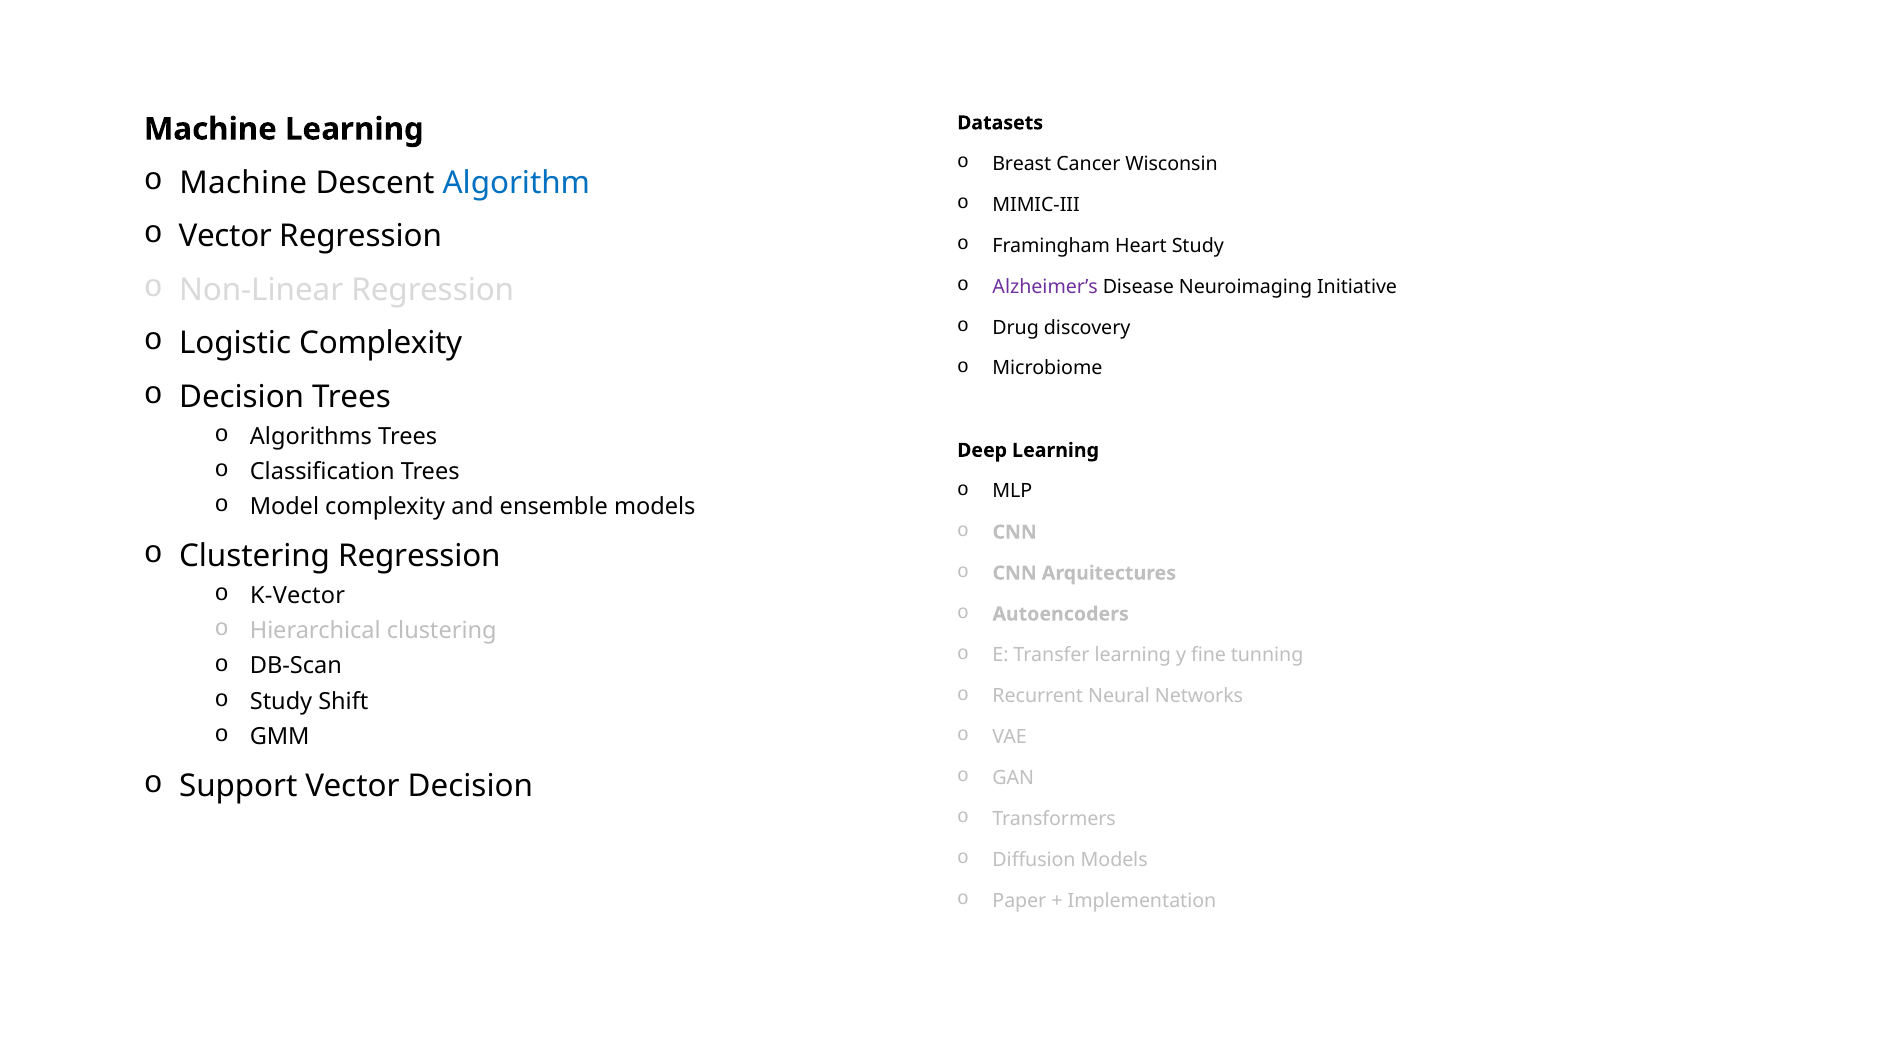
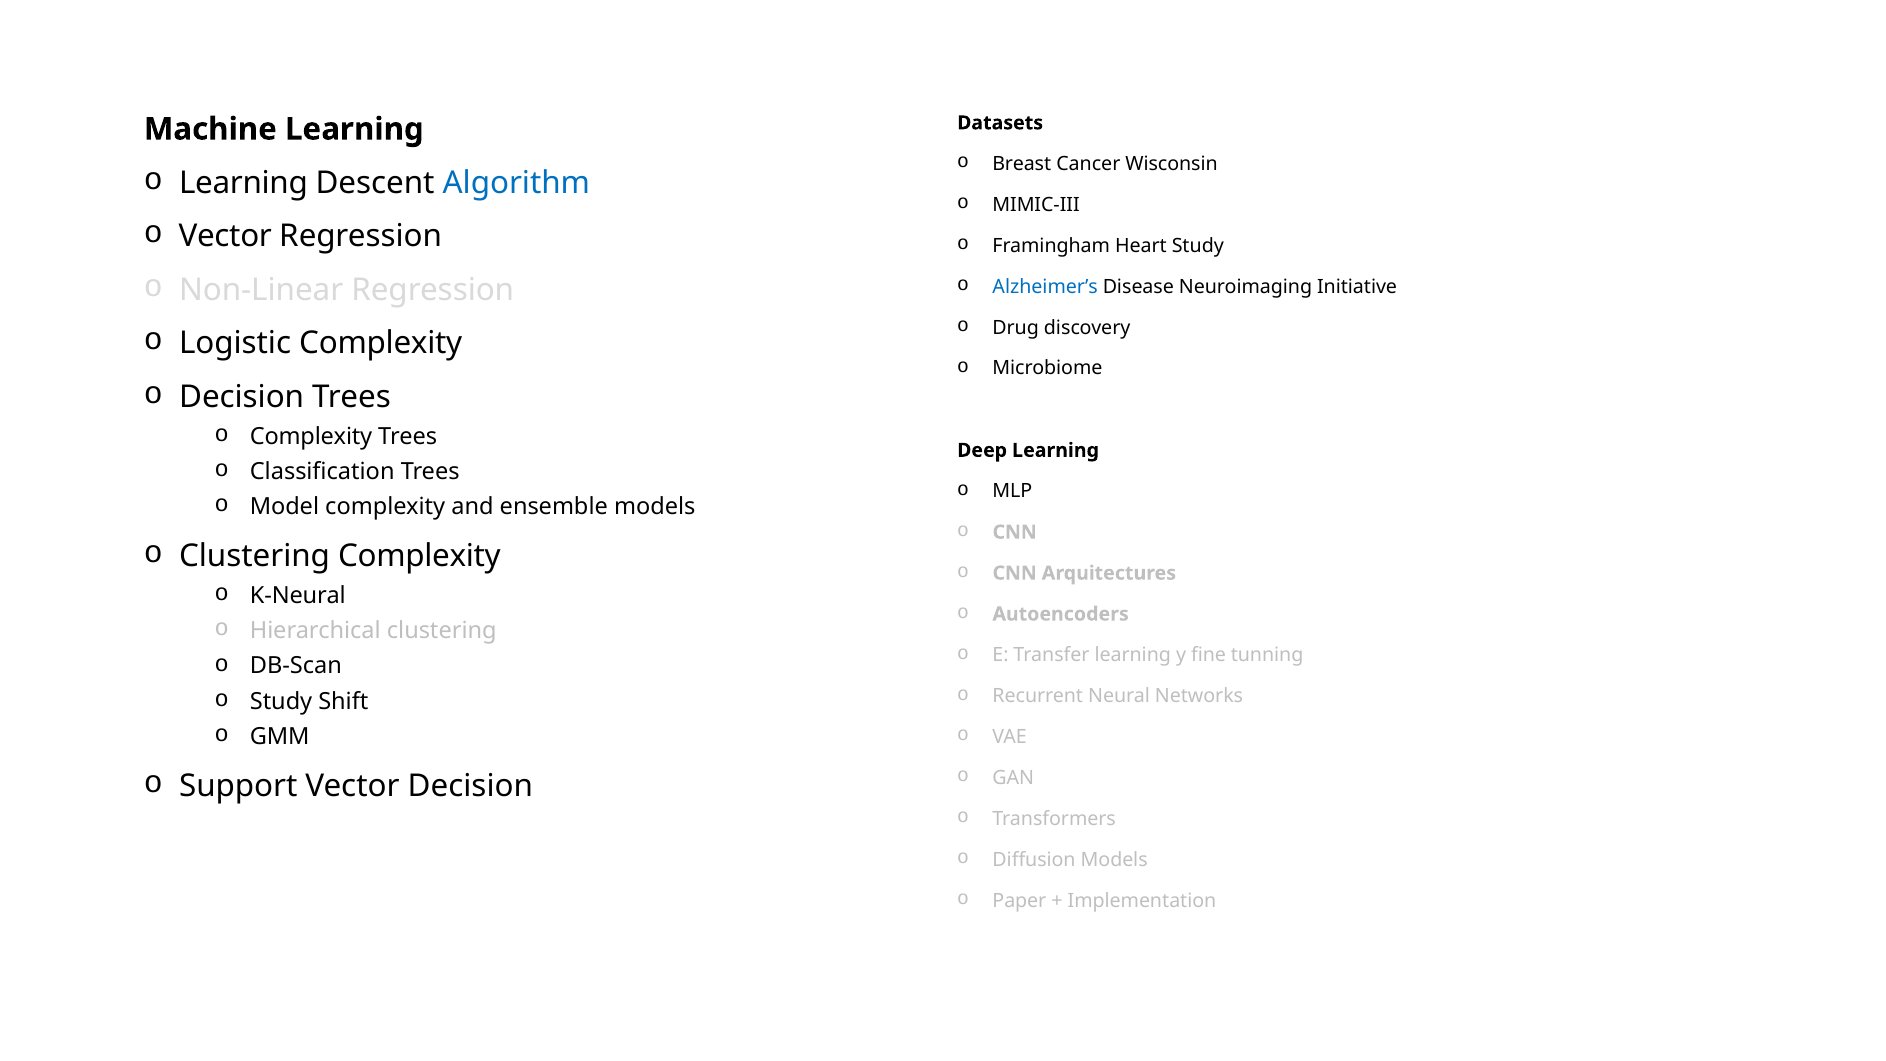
Machine: Machine -> Learning (244, 183)
Alzheimer’s colour: purple -> blue (1045, 287)
Algorithms: Algorithms -> Complexity (311, 436)
Clustering Regression: Regression -> Complexity (419, 556)
K-Vector: K-Vector -> K-Neural (298, 596)
